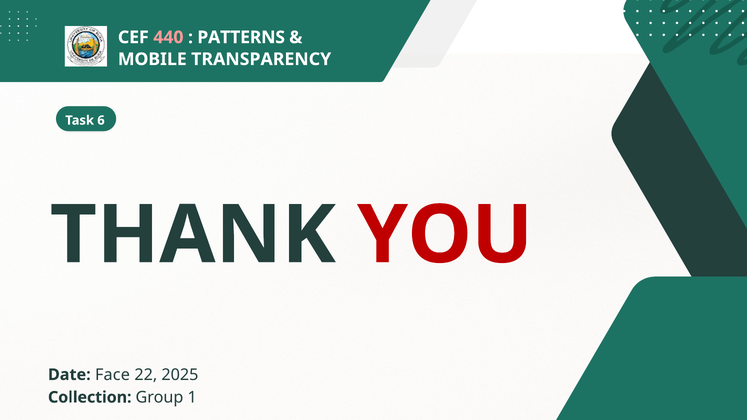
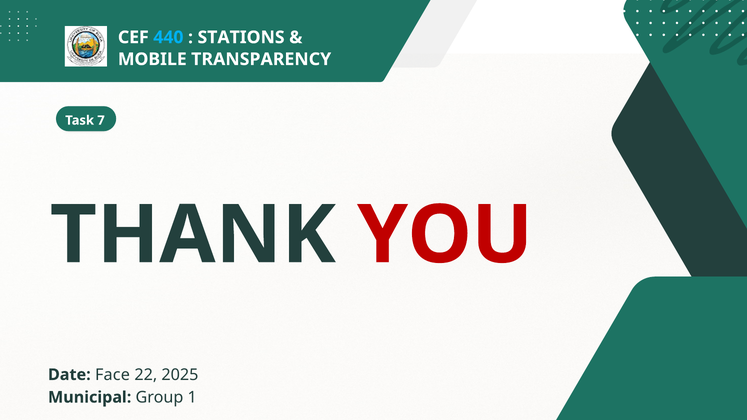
440 colour: pink -> light blue (168, 37)
PATTERNS: PATTERNS -> STATIONS (241, 37)
6: 6 -> 7 (101, 120)
Collection: Collection -> Municipal (90, 397)
